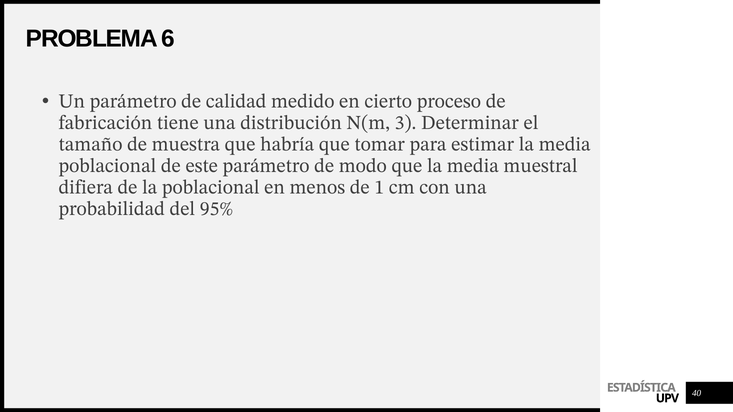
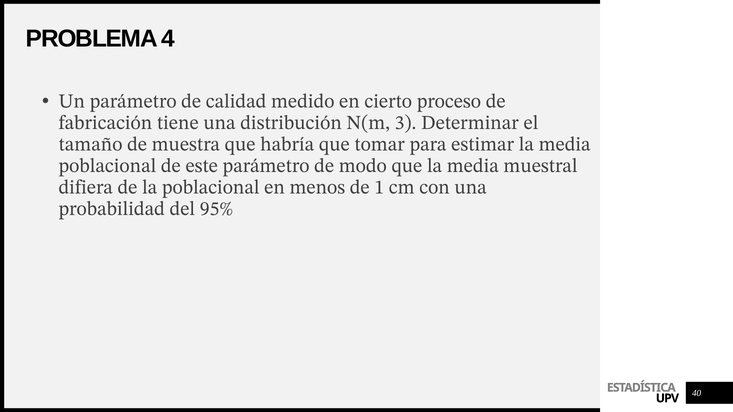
6: 6 -> 4 (168, 39)
